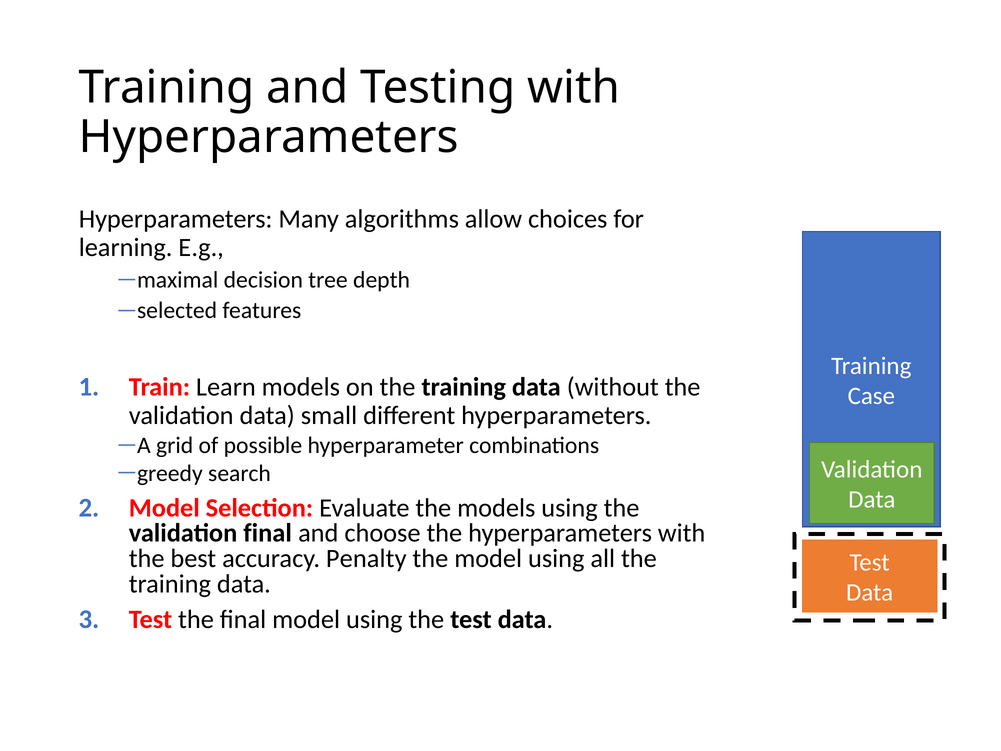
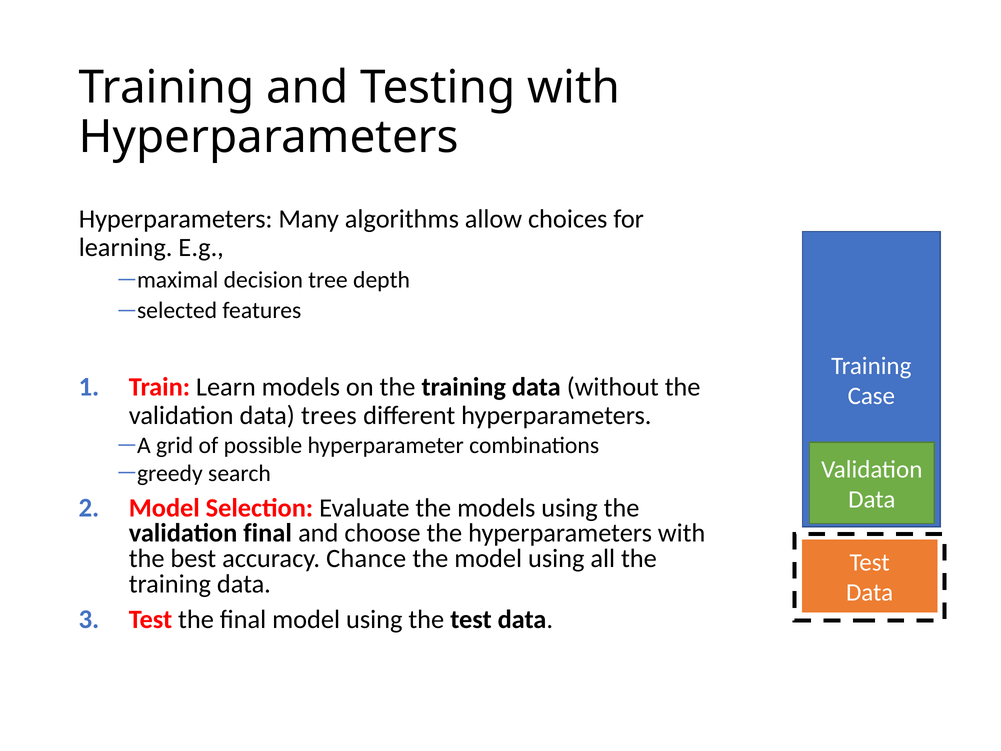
small: small -> trees (329, 415)
Penalty: Penalty -> Chance (366, 558)
